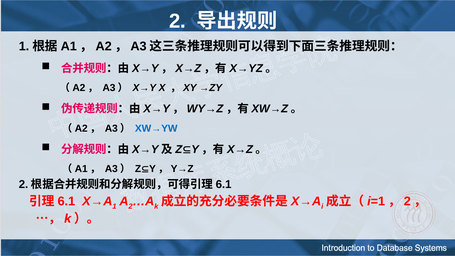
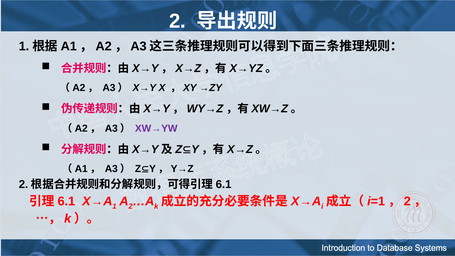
XW→YW colour: blue -> purple (156, 128)
